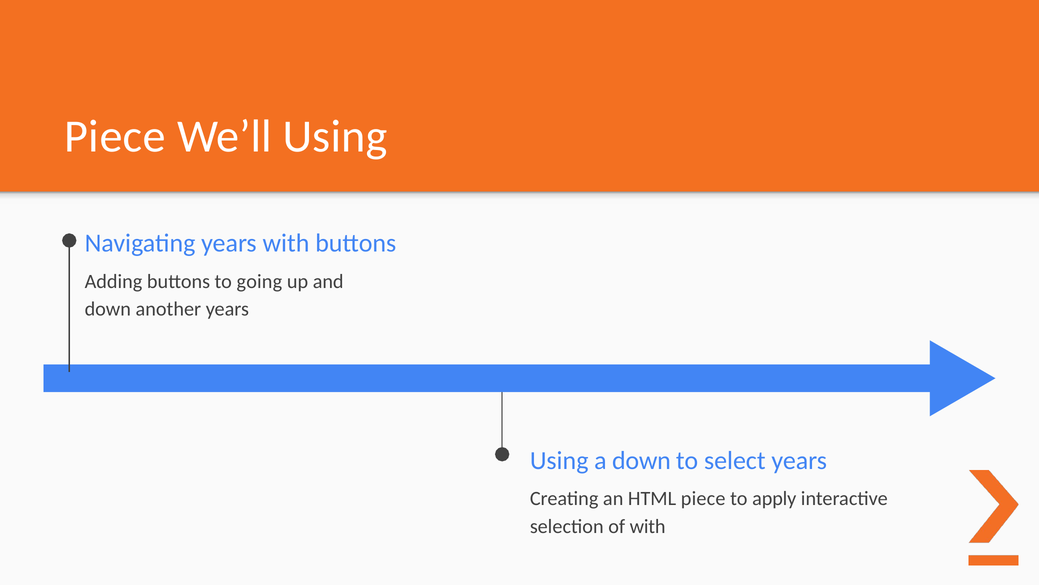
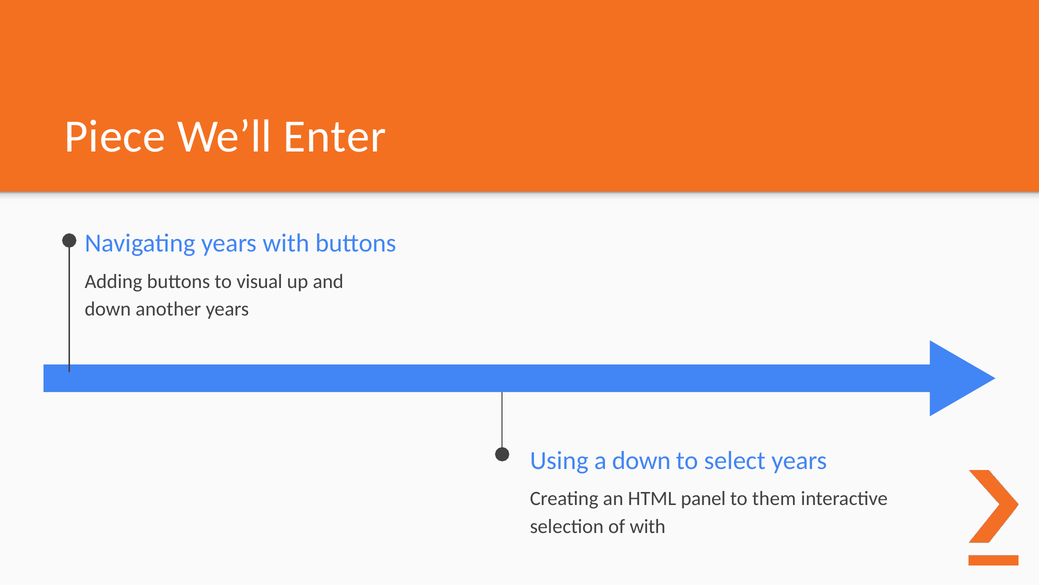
We’ll Using: Using -> Enter (335, 136)
going: going -> visual (260, 281)
HTML piece: piece -> panel (703, 498)
apply: apply -> them (774, 498)
